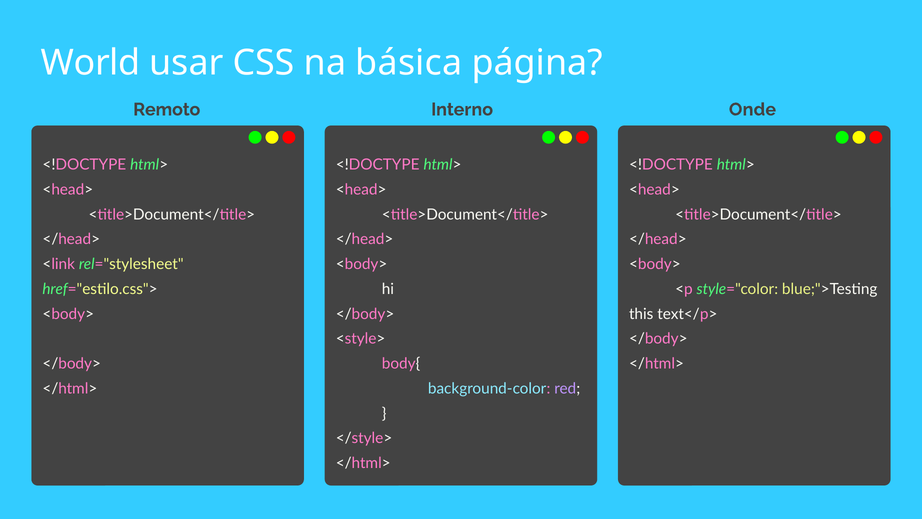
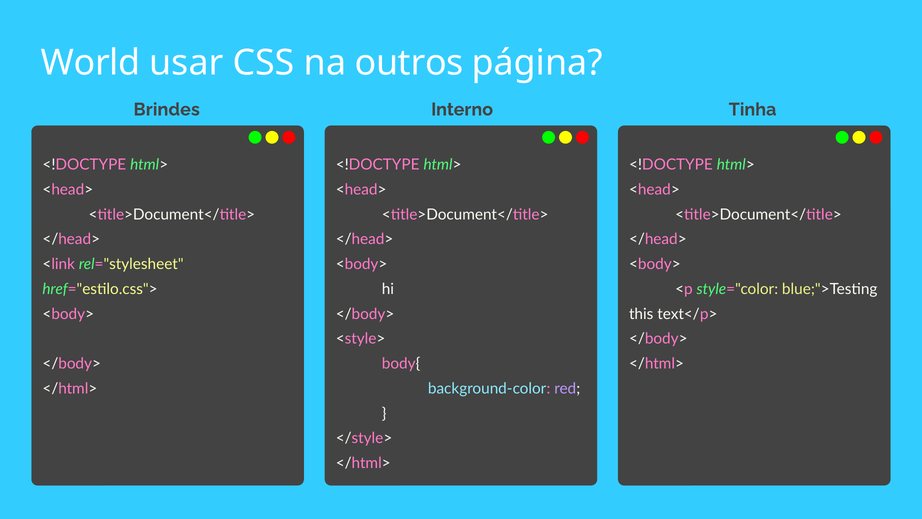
básica: básica -> outros (409, 63)
Remoto: Remoto -> Brindes (167, 109)
Onde: Onde -> Tinha (753, 109)
